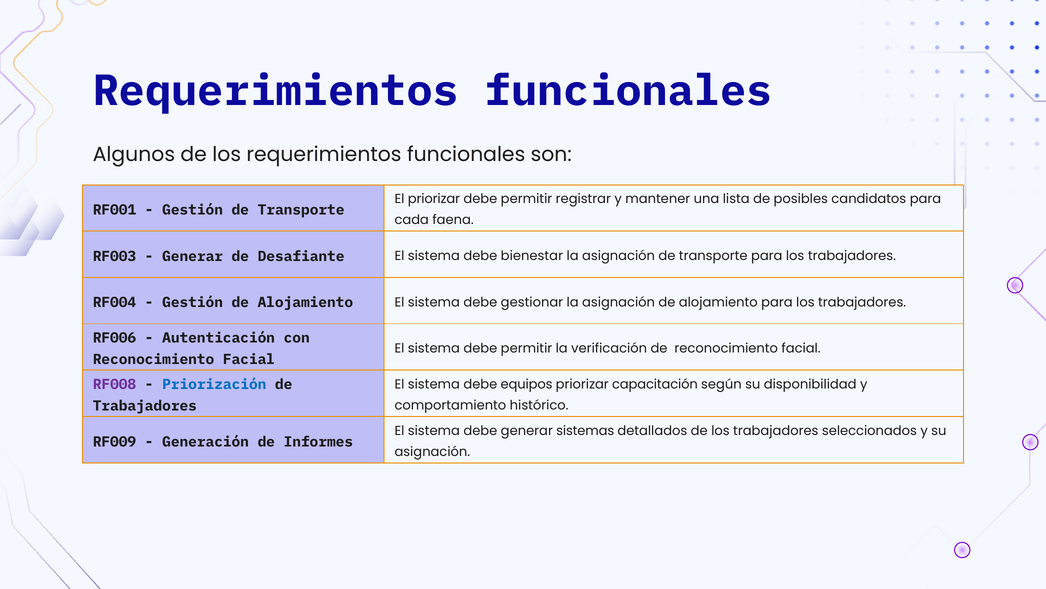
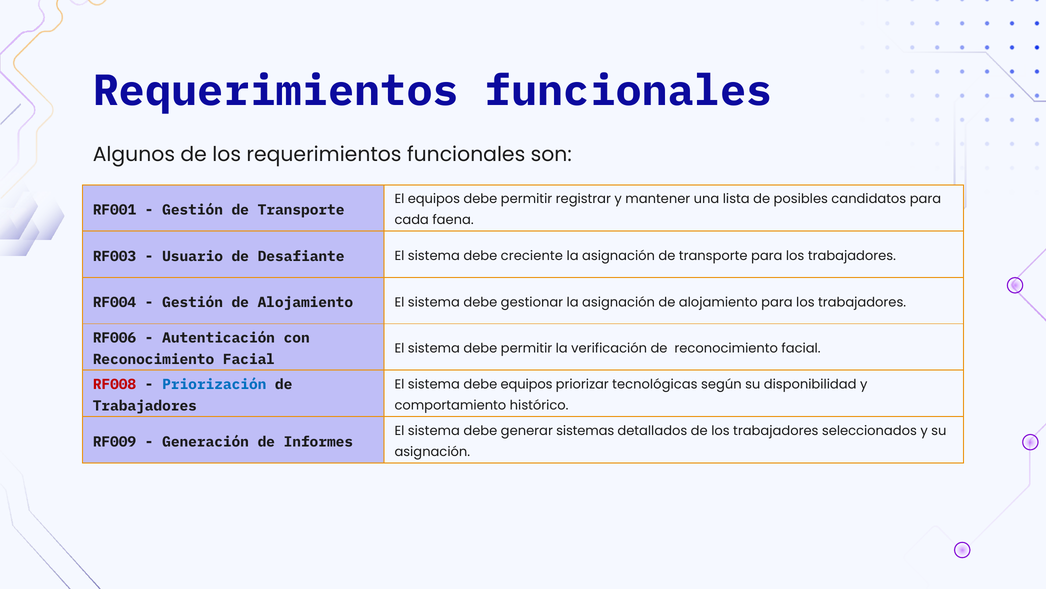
El priorizar: priorizar -> equipos (434, 199)
Generar: Generar -> Usuario (193, 256)
bienestar: bienestar -> creciente (532, 256)
RF008 colour: purple -> red (114, 384)
capacitación: capacitación -> tecnológicas (655, 384)
